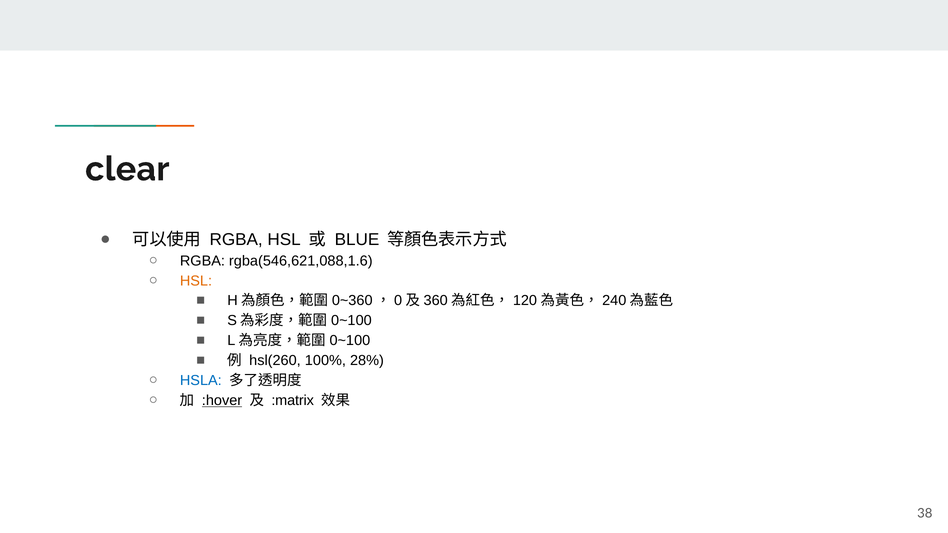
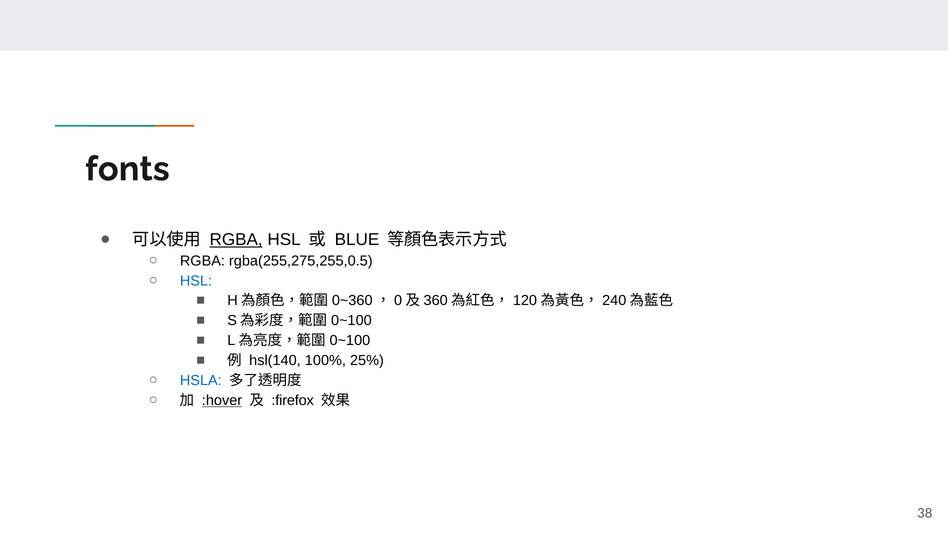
clear: clear -> fonts (127, 169)
RGBA underline: none -> present (236, 240)
rgba(546,621,088,1.6: rgba(546,621,088,1.6 -> rgba(255,275,255,0.5 (301, 261)
HSL colour: orange -> blue (196, 281)
hsl(260: hsl(260 -> hsl(140 (275, 361)
28%: 28% -> 25% (367, 361)
:matrix: :matrix -> :firefox (293, 401)
